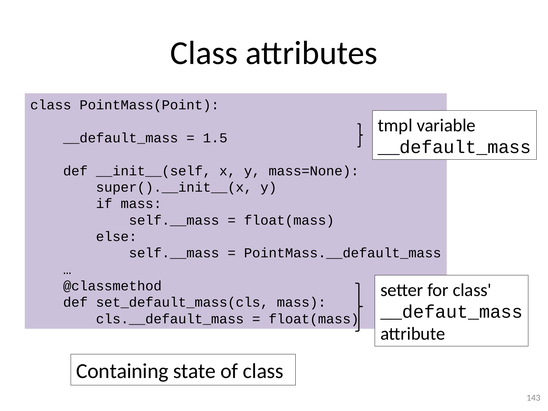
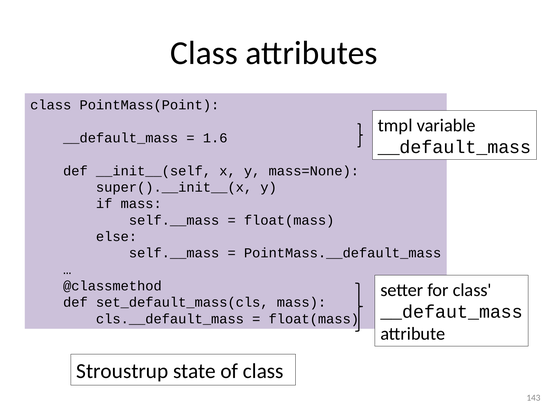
1.5: 1.5 -> 1.6 (215, 138)
Containing: Containing -> Stroustrup (122, 371)
